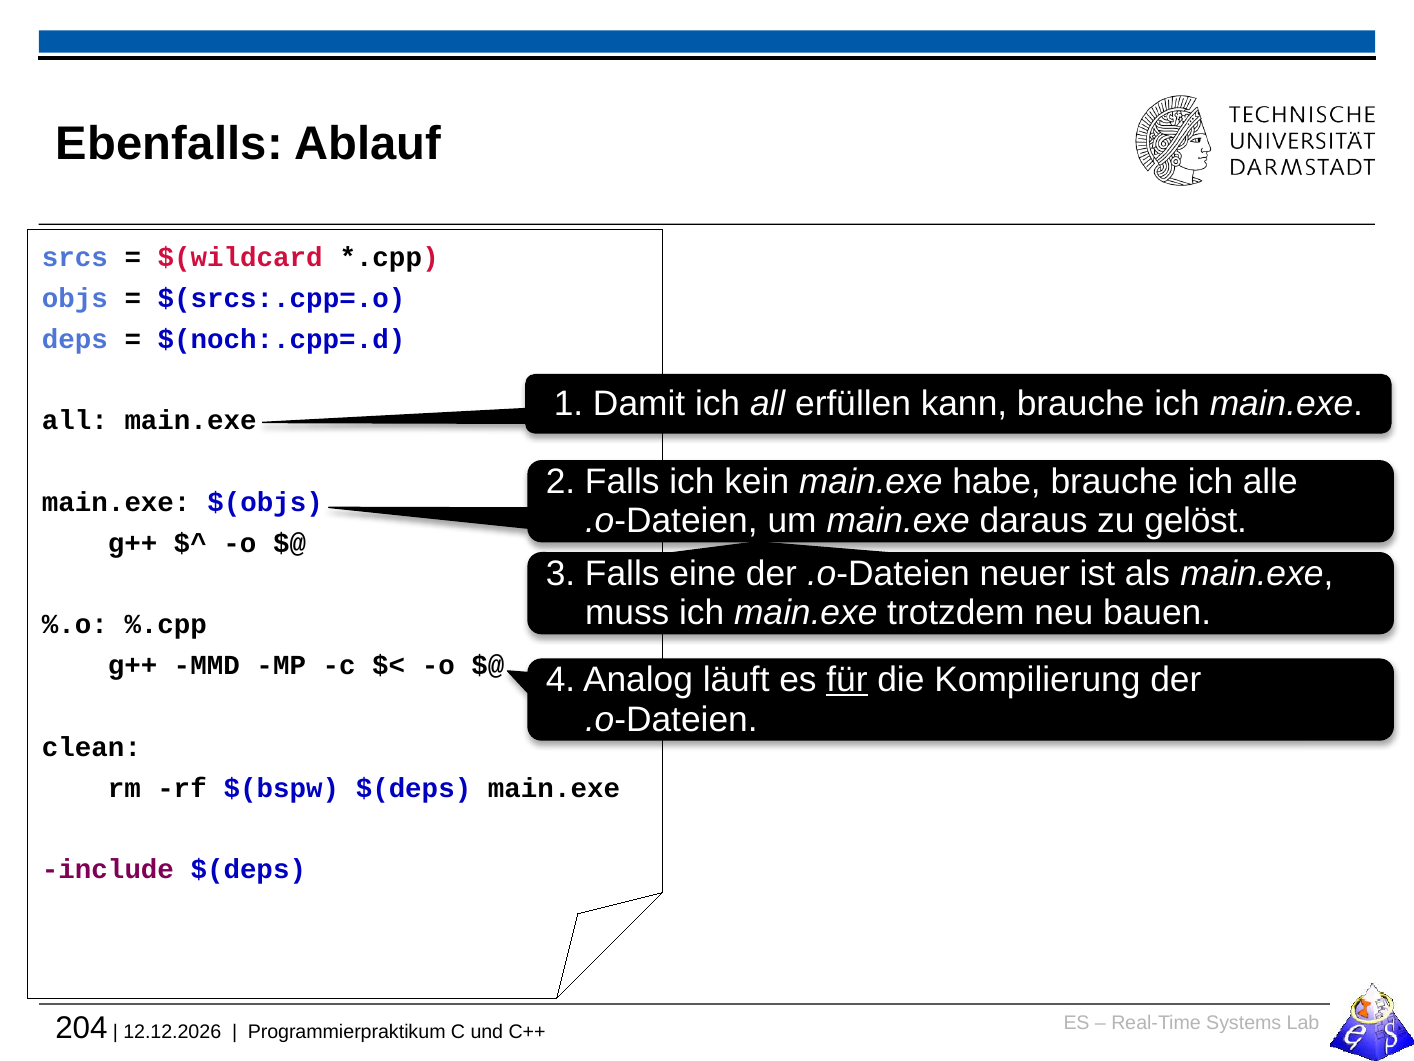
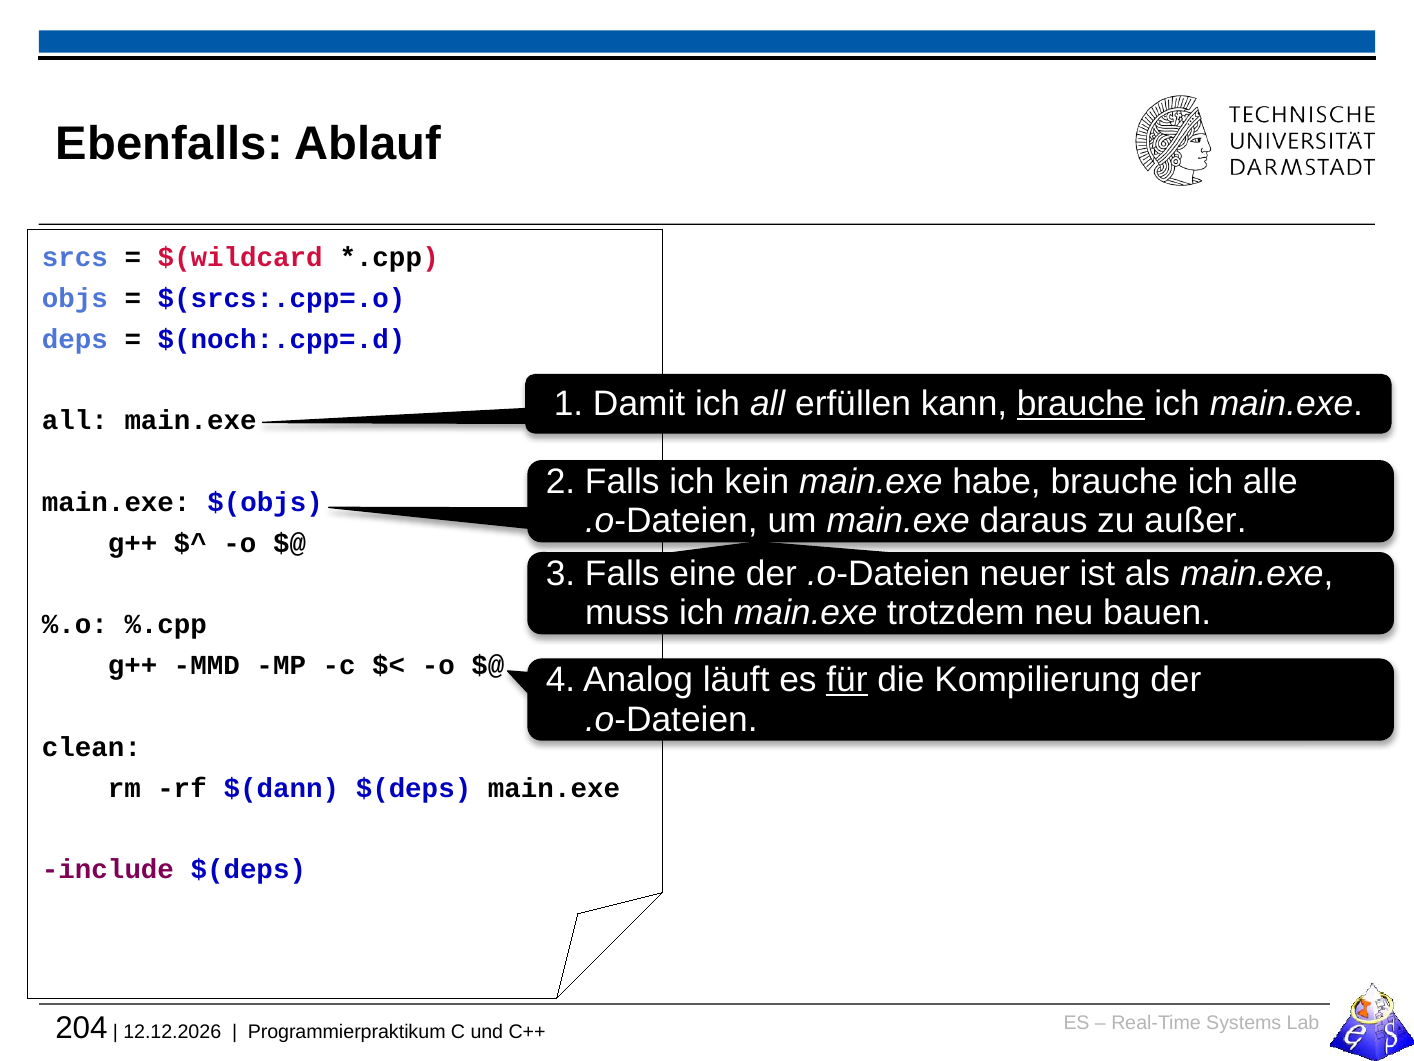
brauche underline: none -> present (1081, 404)
gelöst: gelöst -> außer (1196, 521)
$(bspw: $(bspw -> $(dann (281, 788)
